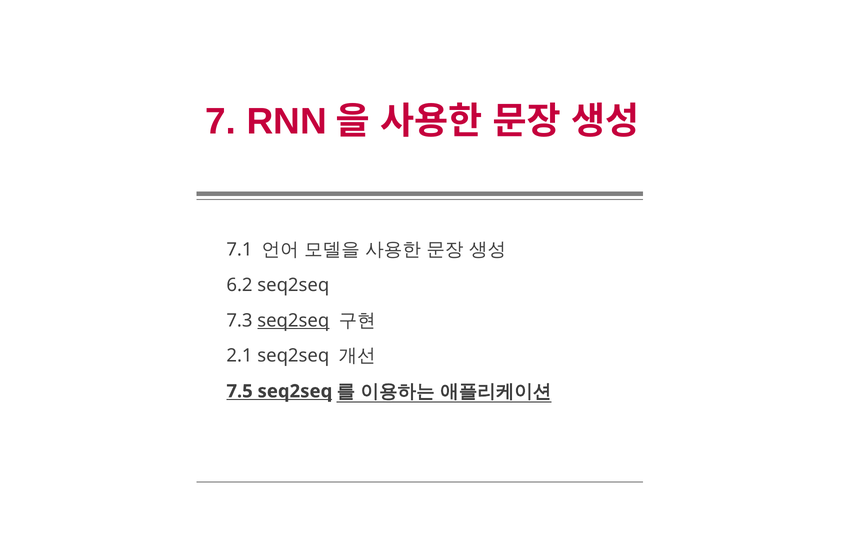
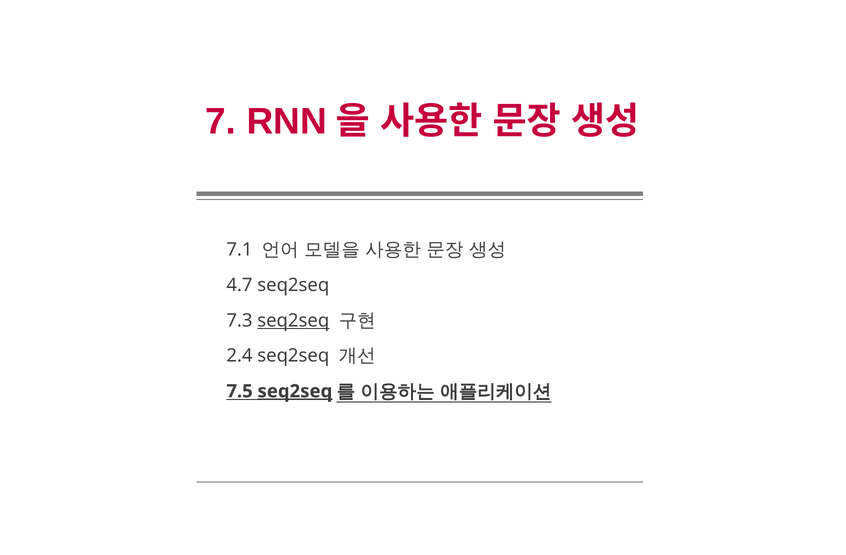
6.2: 6.2 -> 4.7 (240, 285)
2.1: 2.1 -> 2.4 (240, 356)
seq2seq underline: none -> present (295, 392)
